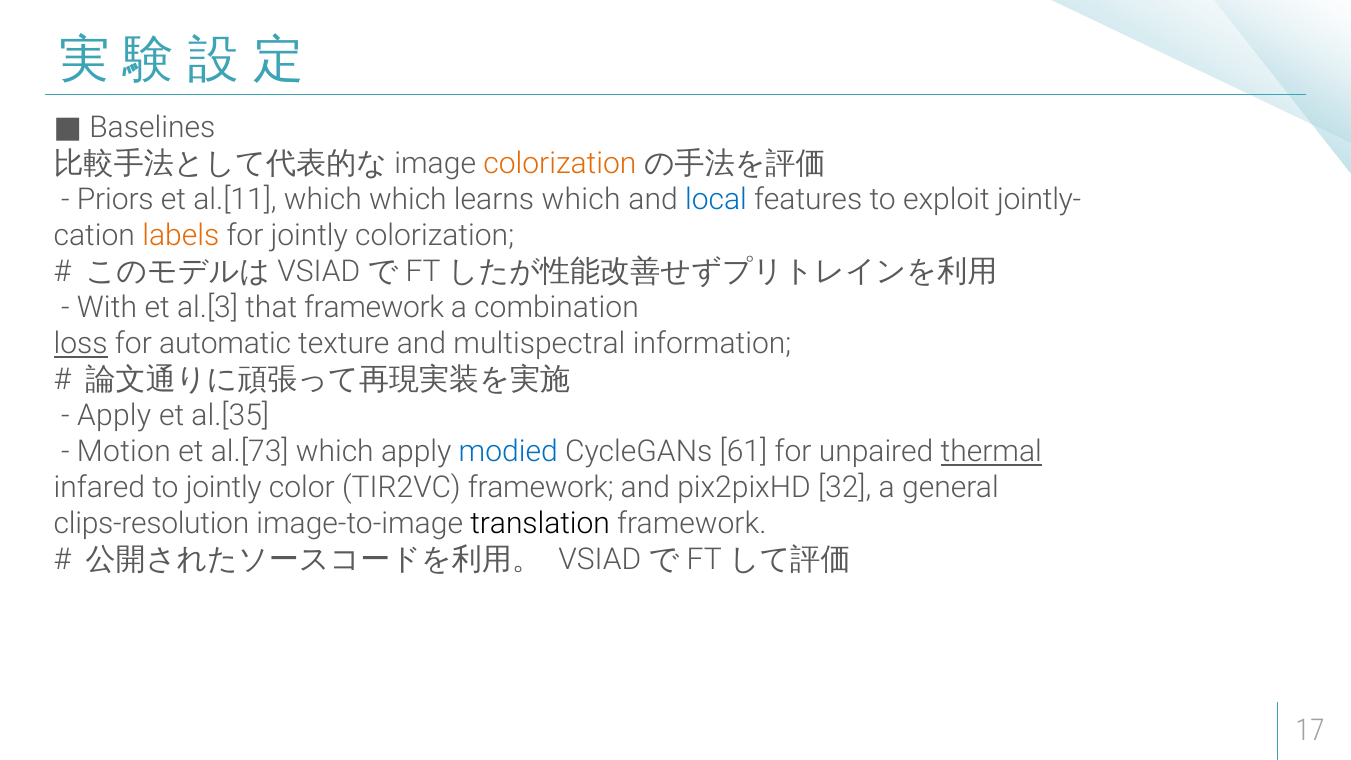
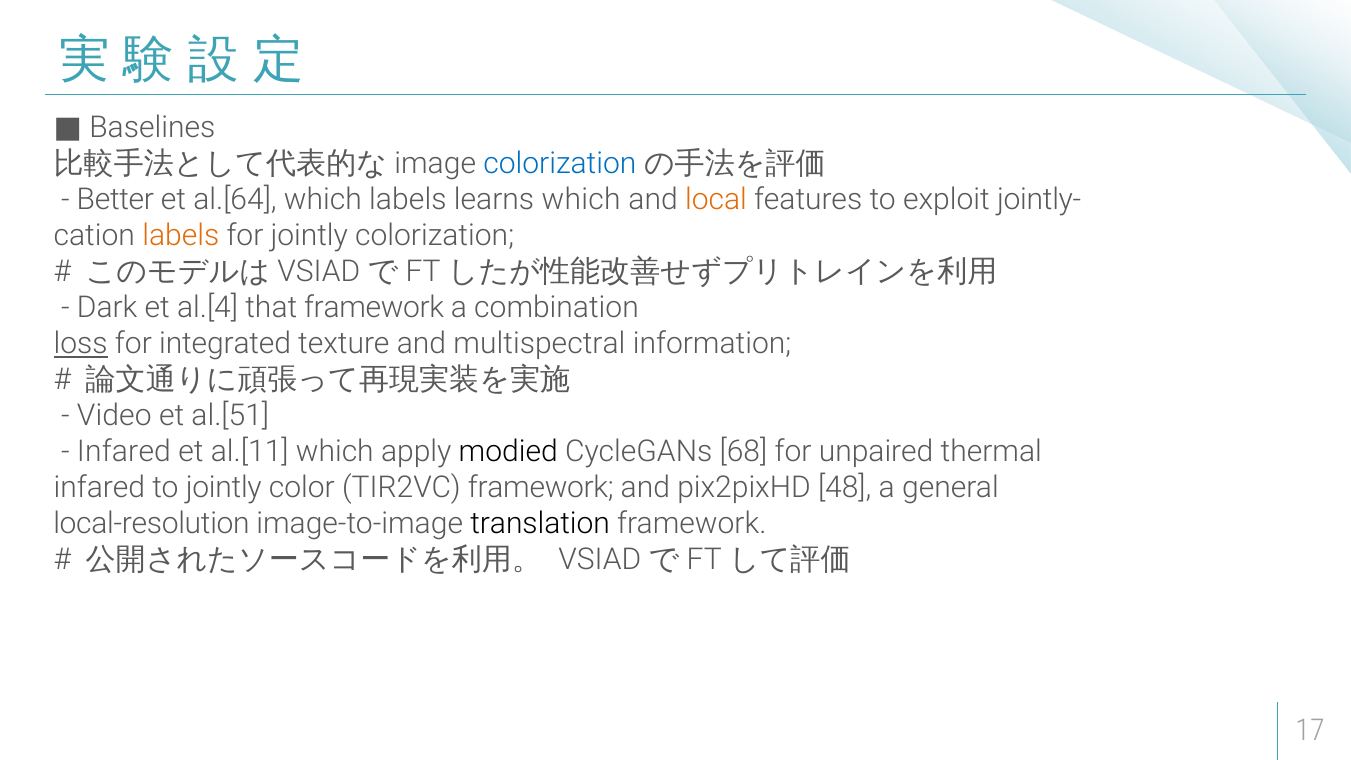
colorization colour: orange -> blue (560, 164)
Priors: Priors -> Better (115, 200)
al.[11: al.[11 -> al.[64 (235, 200)
which which: which -> labels (408, 200)
local colour: blue -> orange (716, 200)
With: With -> Dark (107, 308)
al.[3: al.[3 -> al.[4 (208, 308)
automatic: automatic -> integrated (225, 344)
Apply: Apply -> Video (114, 416)
al.[35: al.[35 -> al.[51 (230, 416)
Motion: Motion -> Infared (124, 452)
al.[73: al.[73 -> al.[11 (250, 452)
modied colour: blue -> black (508, 452)
61: 61 -> 68 (743, 452)
thermal underline: present -> none (991, 452)
32: 32 -> 48 (845, 488)
clips-resolution: clips-resolution -> local-resolution (151, 524)
